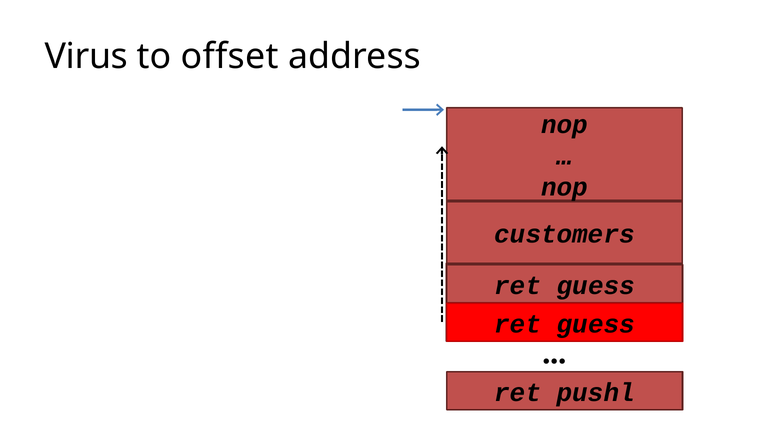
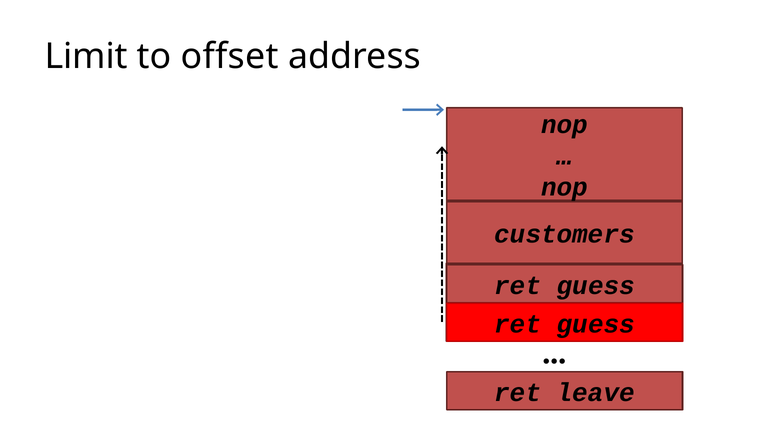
Virus: Virus -> Limit (86, 57)
pushl: pushl -> leave (596, 392)
